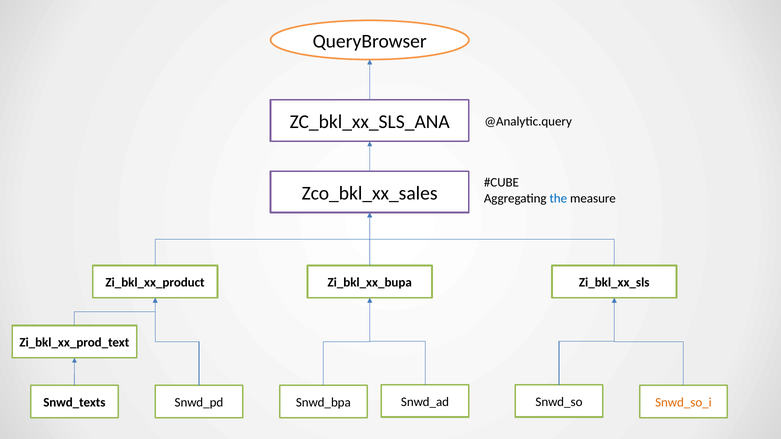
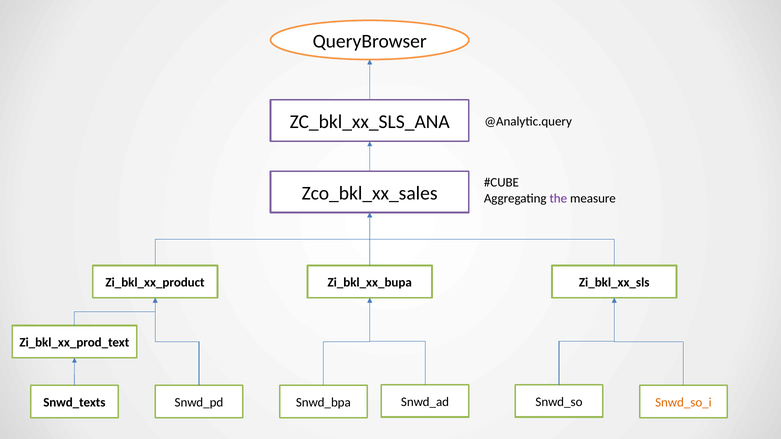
the colour: blue -> purple (558, 198)
